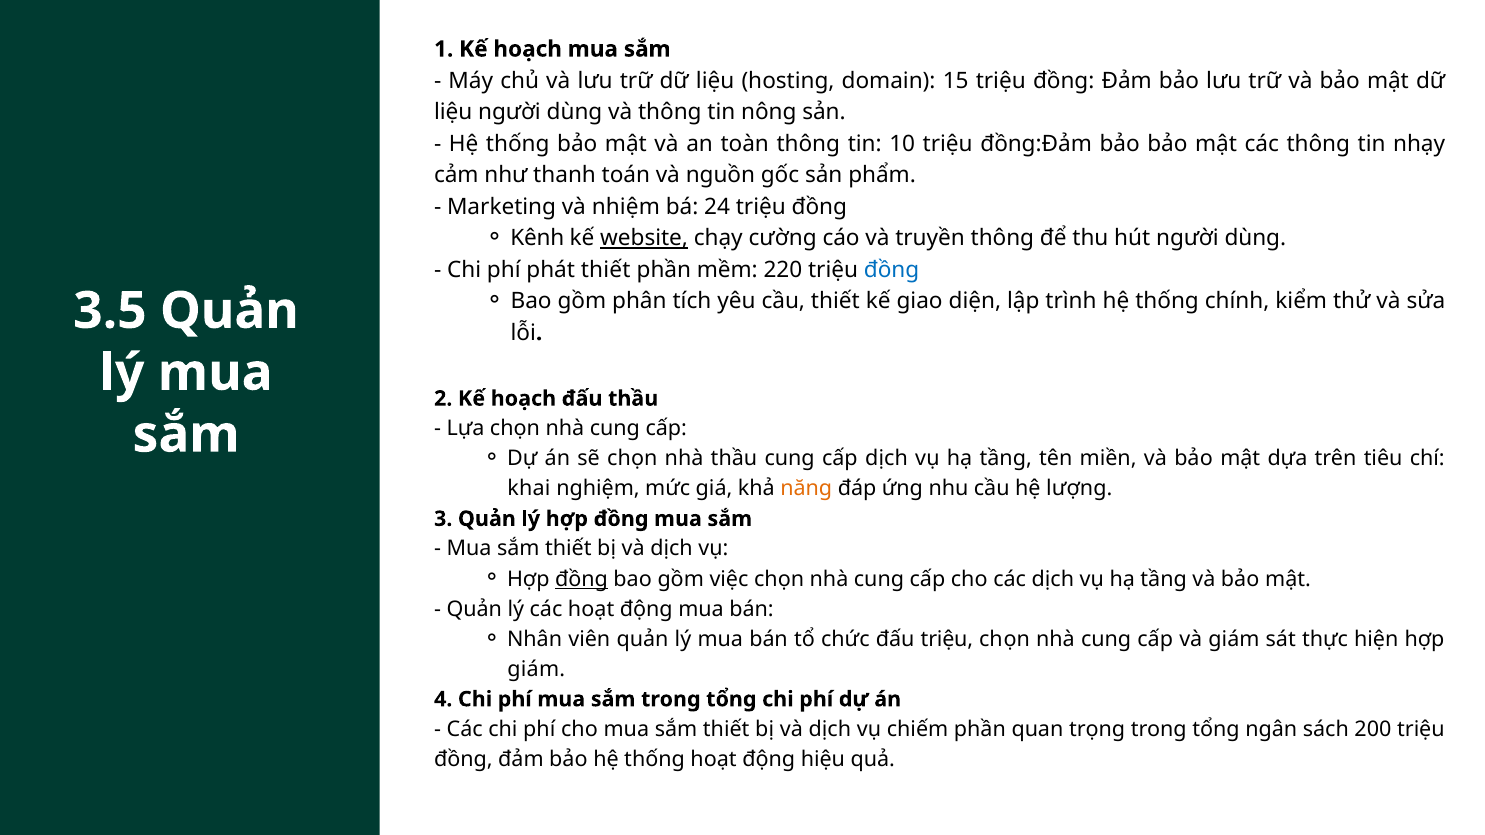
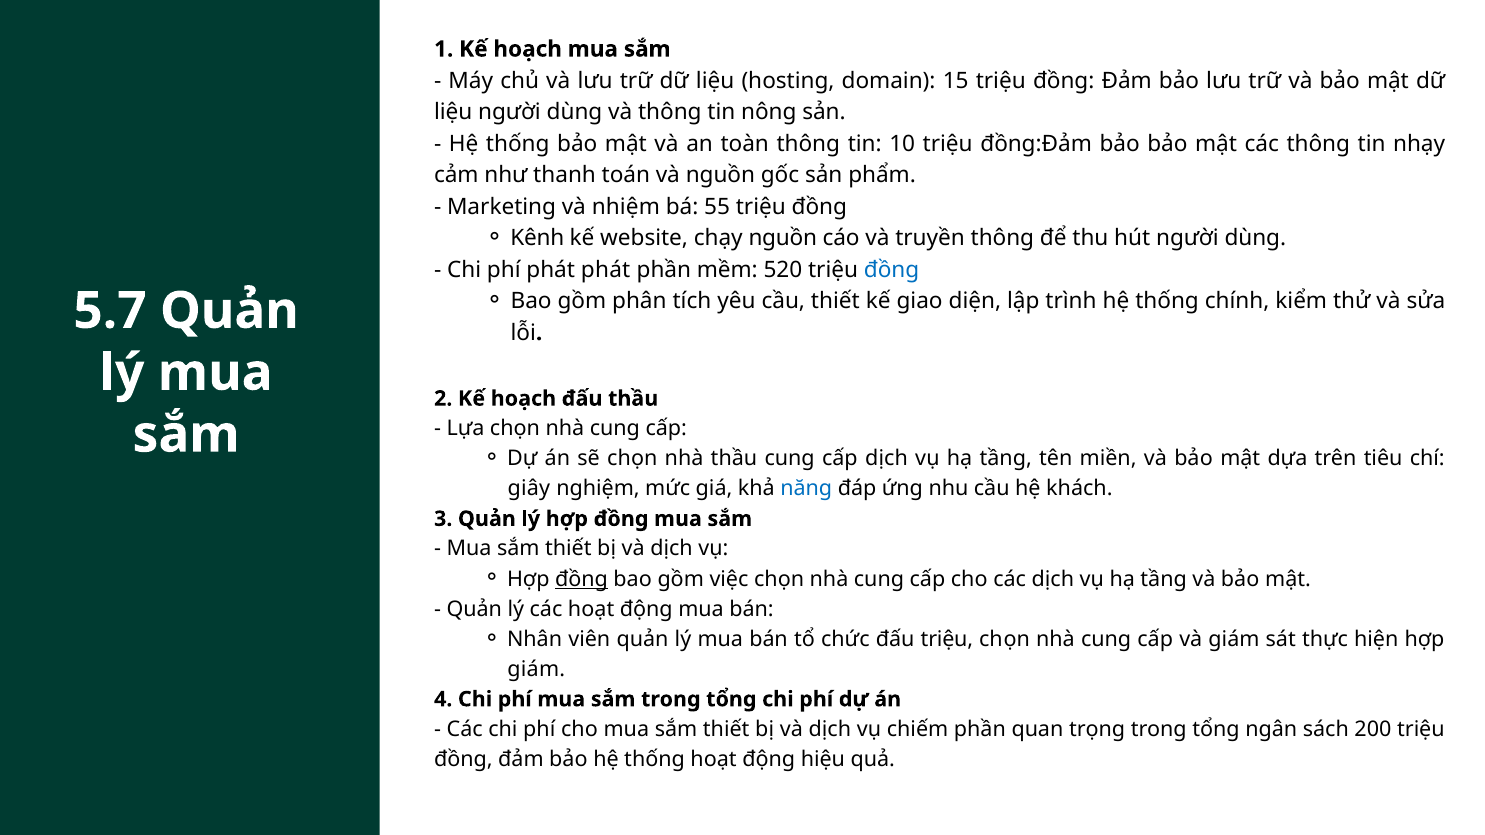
24: 24 -> 55 (717, 207)
website underline: present -> none (644, 238)
chạy cường: cường -> nguồn (783, 238)
phát thiết: thiết -> phát (606, 270)
220: 220 -> 520 (783, 270)
3.5: 3.5 -> 5.7 (110, 311)
khai: khai -> giây (529, 489)
năng colour: orange -> blue (806, 489)
lượng: lượng -> khách (1079, 489)
